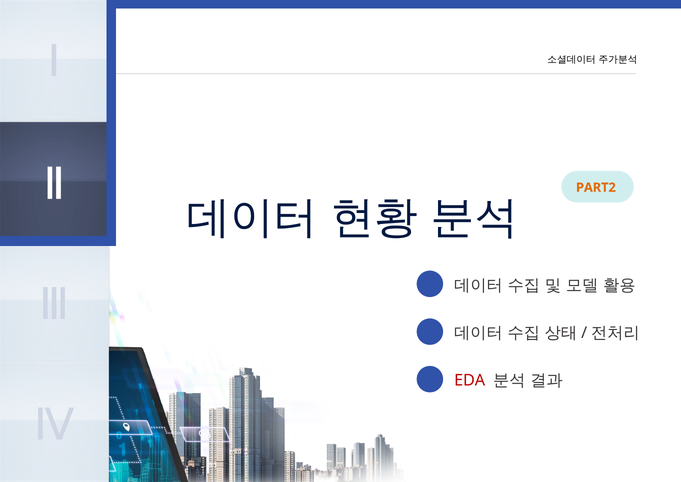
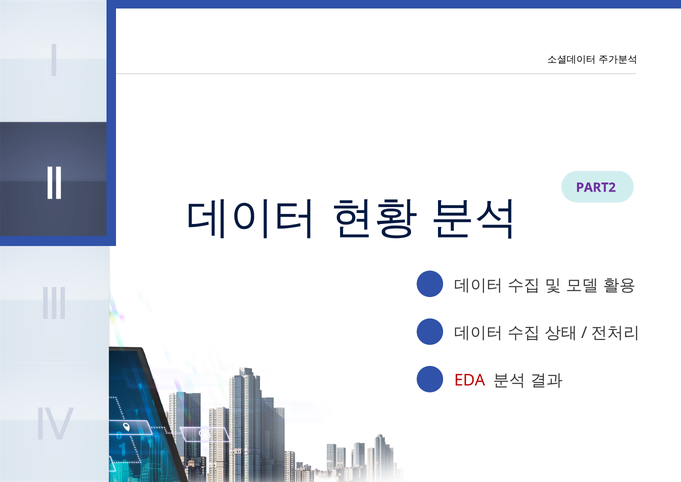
PART2 colour: orange -> purple (596, 187)
